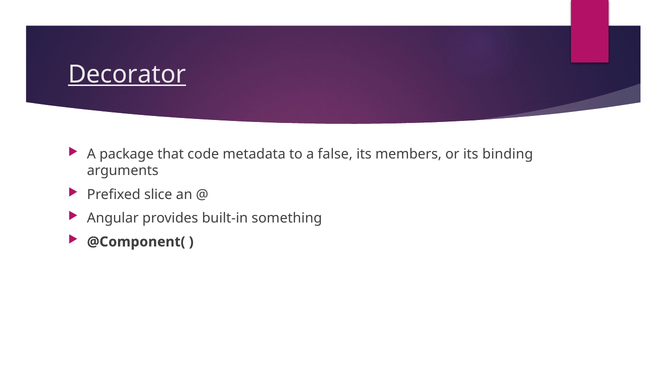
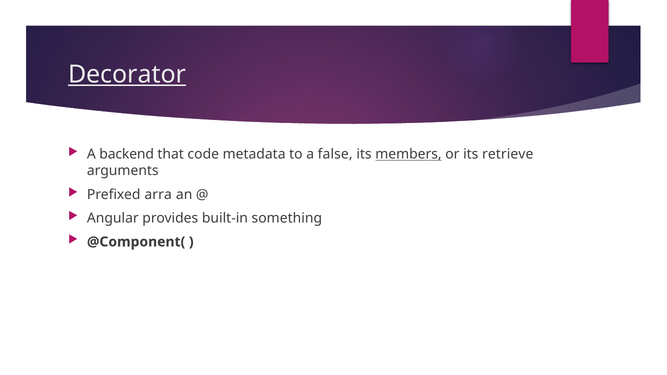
package: package -> backend (127, 154)
members underline: none -> present (409, 154)
binding: binding -> retrieve (508, 154)
slice: slice -> arra (158, 195)
